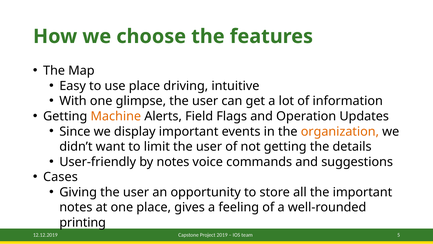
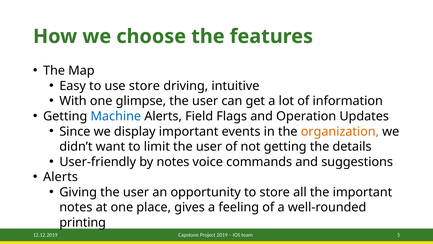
use place: place -> store (144, 86)
Machine colour: orange -> blue (116, 116)
Cases: Cases -> Alerts (60, 177)
